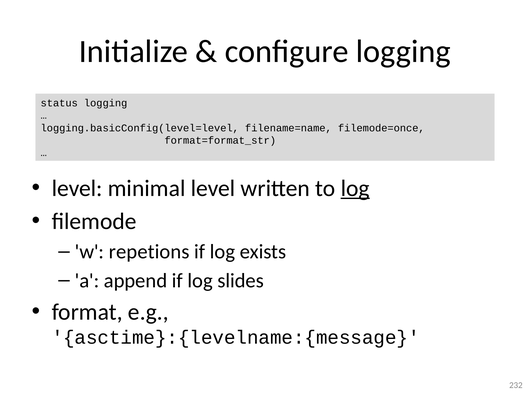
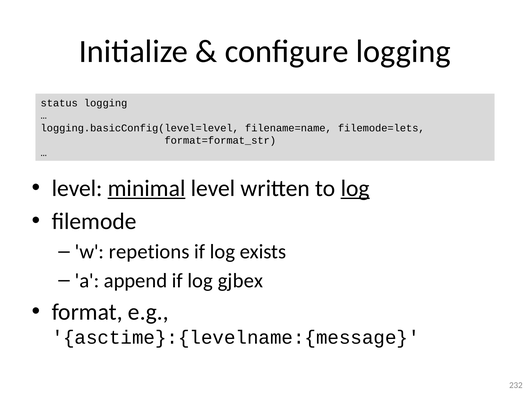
filemode=once: filemode=once -> filemode=lets (381, 128)
minimal underline: none -> present (147, 188)
slides: slides -> gjbex (240, 280)
